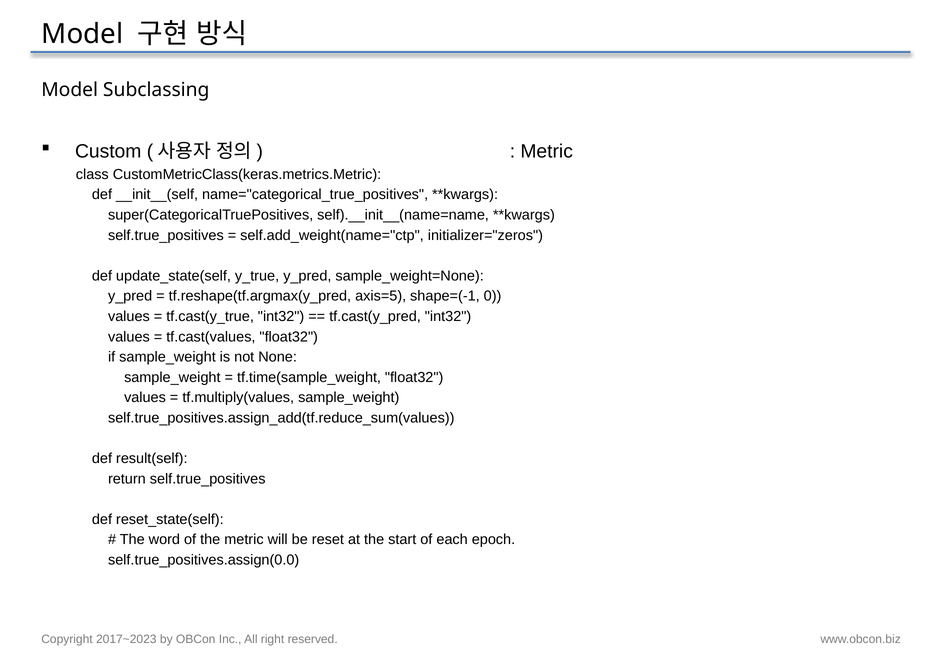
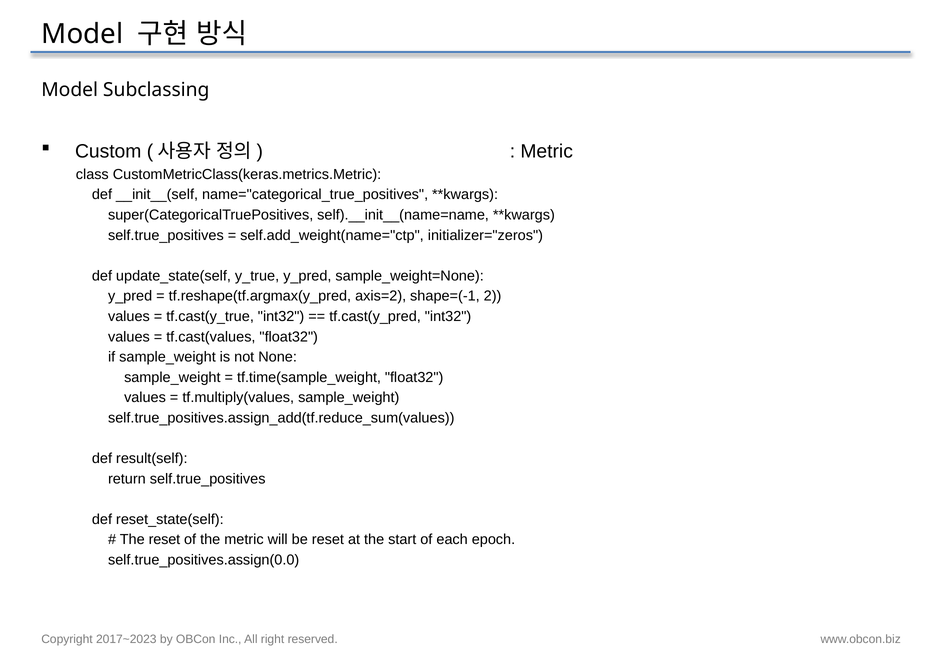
axis=5: axis=5 -> axis=2 (381, 296)
0: 0 -> 2 (493, 296)
The word: word -> reset (164, 540)
